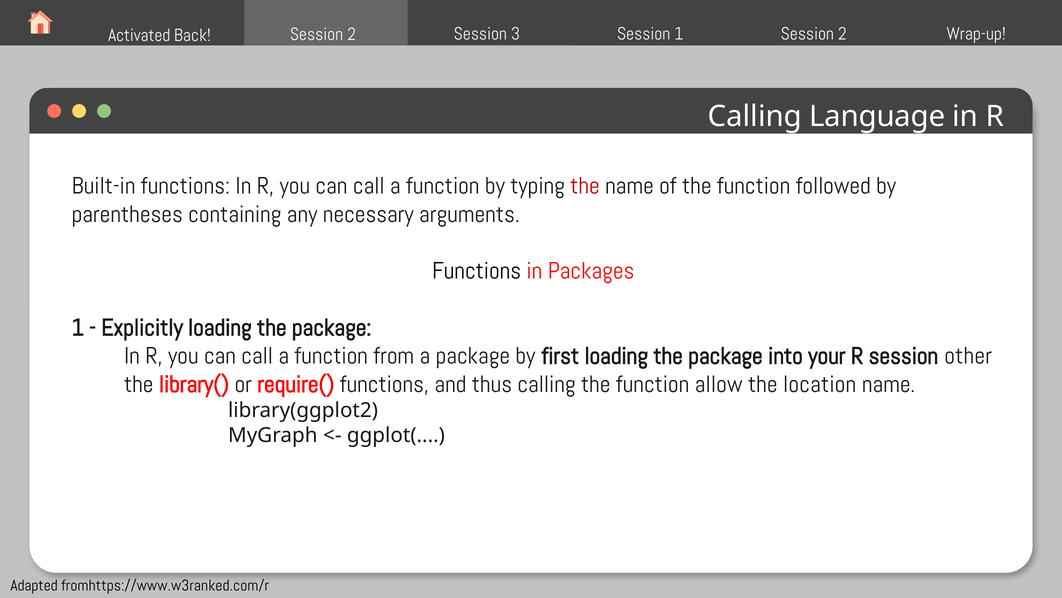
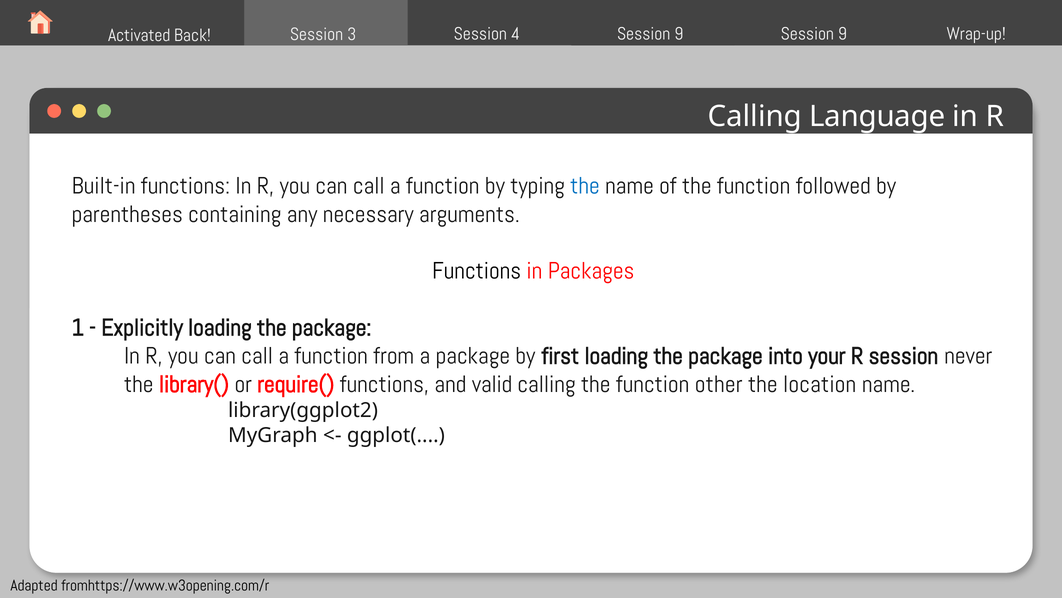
2: 2 -> 3 (352, 34)
3: 3 -> 4 (515, 34)
1: 1 -> 9 (679, 34)
2: 2 -> 9 (843, 34)
the colour: red -> blue (585, 186)
other: other -> never (968, 356)
thus: thus -> valid (492, 384)
allow: allow -> other (719, 384)
fromhttps://www.w3ranked.com/r: fromhttps://www.w3ranked.com/r -> fromhttps://www.w3opening.com/r (165, 585)
